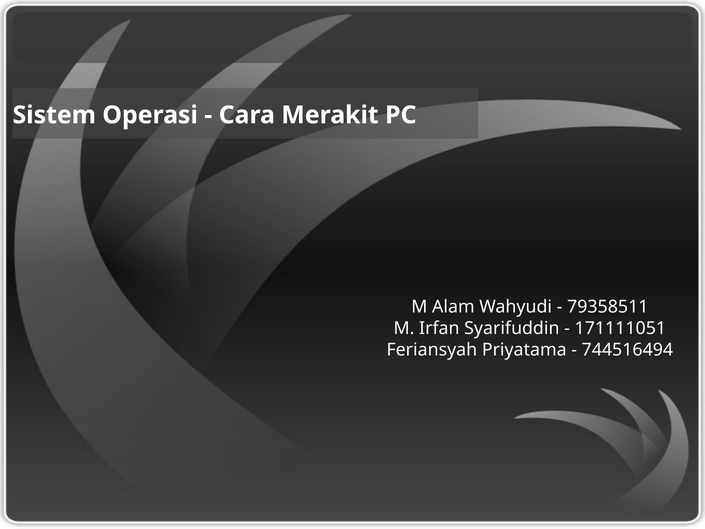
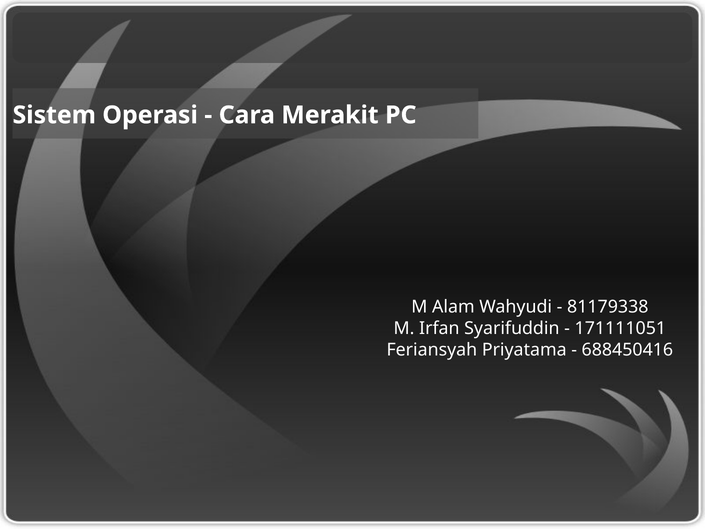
79358511: 79358511 -> 81179338 (608, 307)
744516494: 744516494 -> 688450416 (627, 350)
